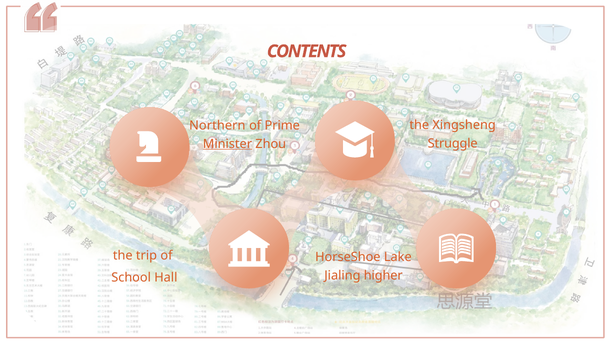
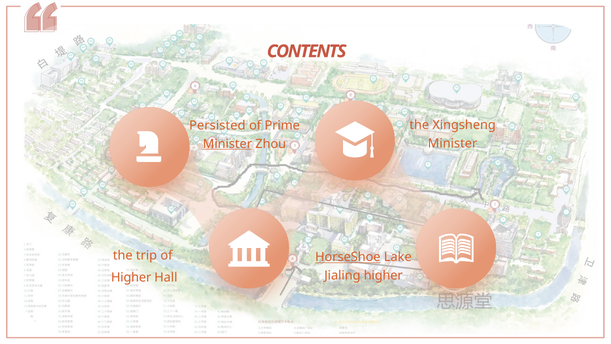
Northern: Northern -> Persisted (217, 125)
Struggle: Struggle -> Minister (453, 143)
HorseShoe underline: none -> present (348, 257)
School: School -> Higher (131, 277)
